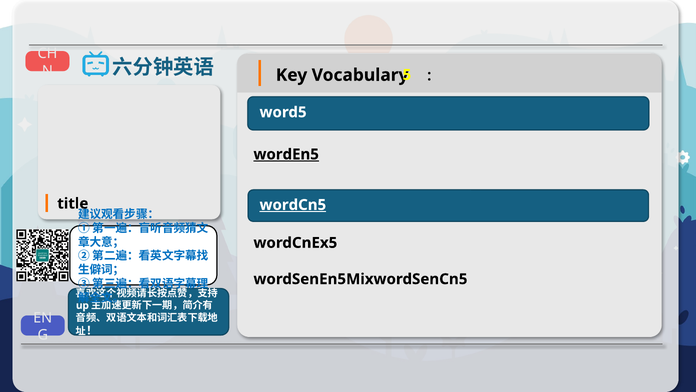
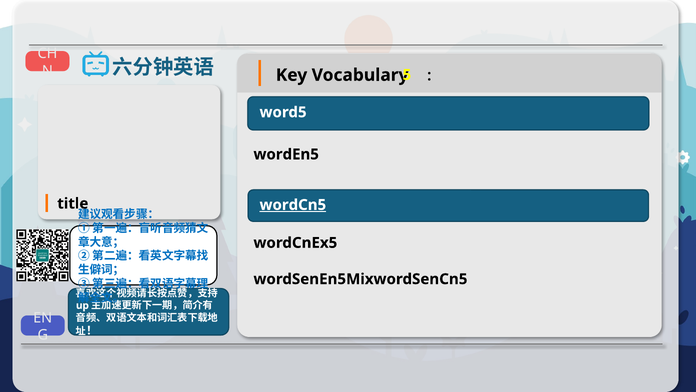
wordEn5 underline: present -> none (286, 154)
